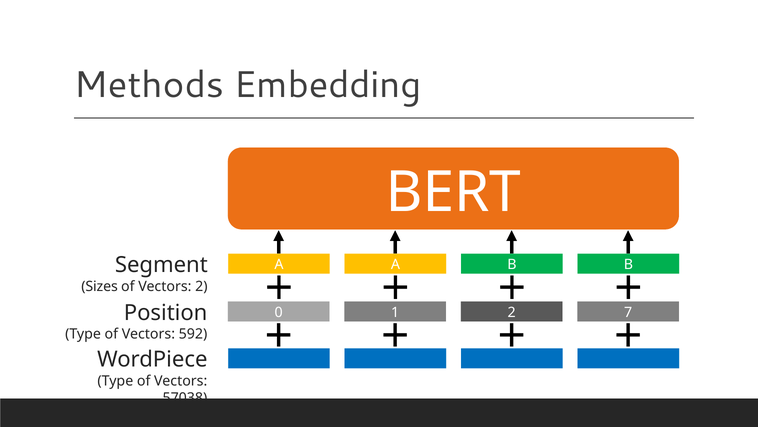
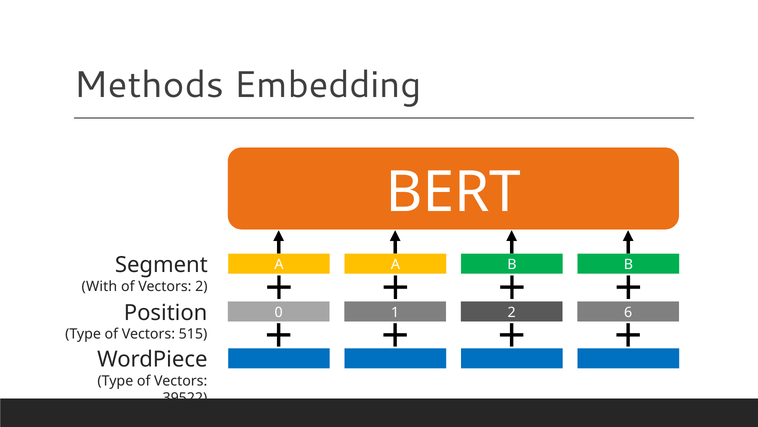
Sizes: Sizes -> With (99, 286)
7: 7 -> 6 (628, 312)
592: 592 -> 515 (193, 334)
57038: 57038 -> 39522 (185, 397)
